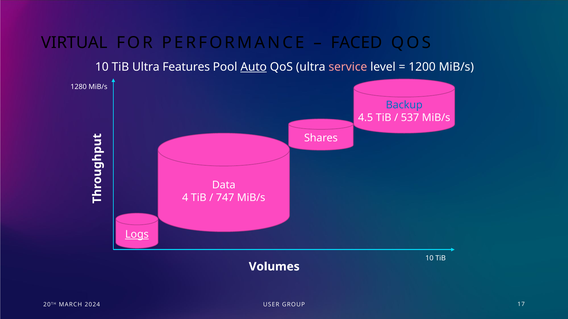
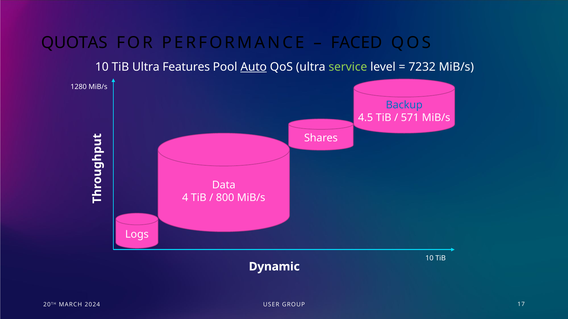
VIRTUAL: VIRTUAL -> QUOTAS (74, 43)
service colour: pink -> light green (348, 67)
1200: 1200 -> 7232 (422, 67)
537: 537 -> 571 (410, 118)
747: 747 -> 800 (225, 198)
Logs underline: present -> none (137, 235)
Volumes: Volumes -> Dynamic (274, 267)
